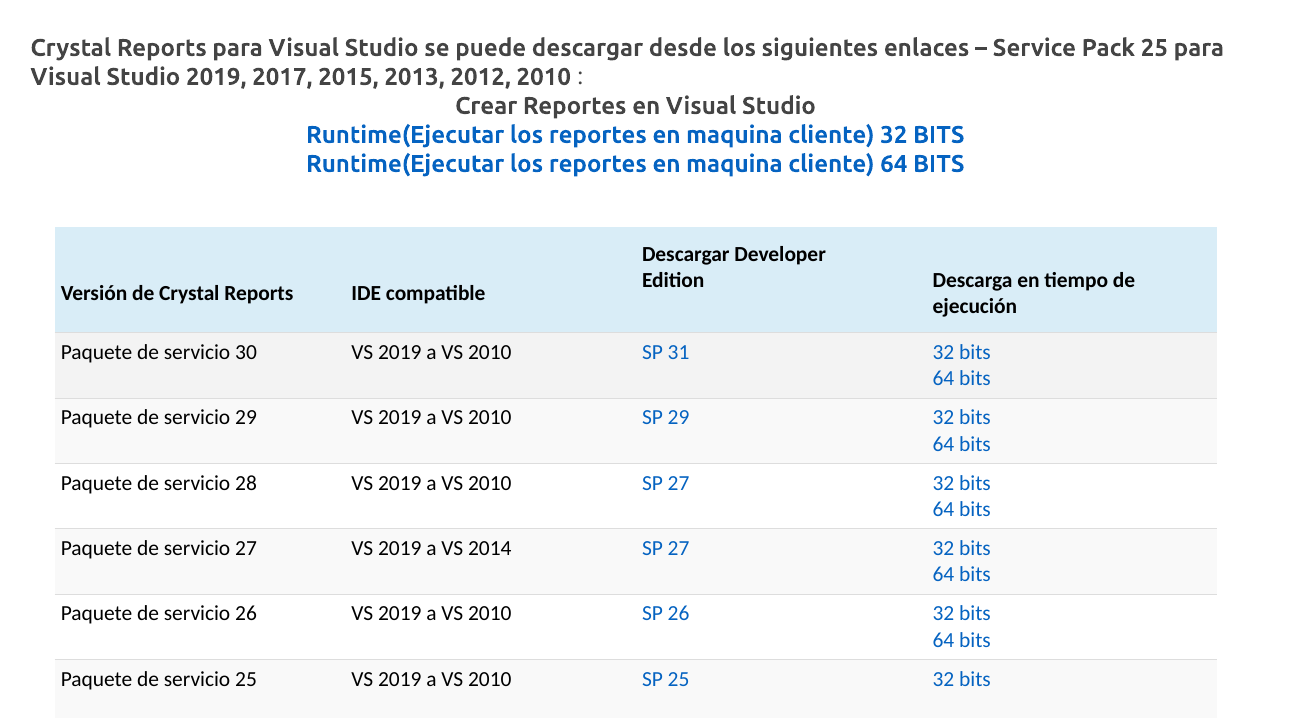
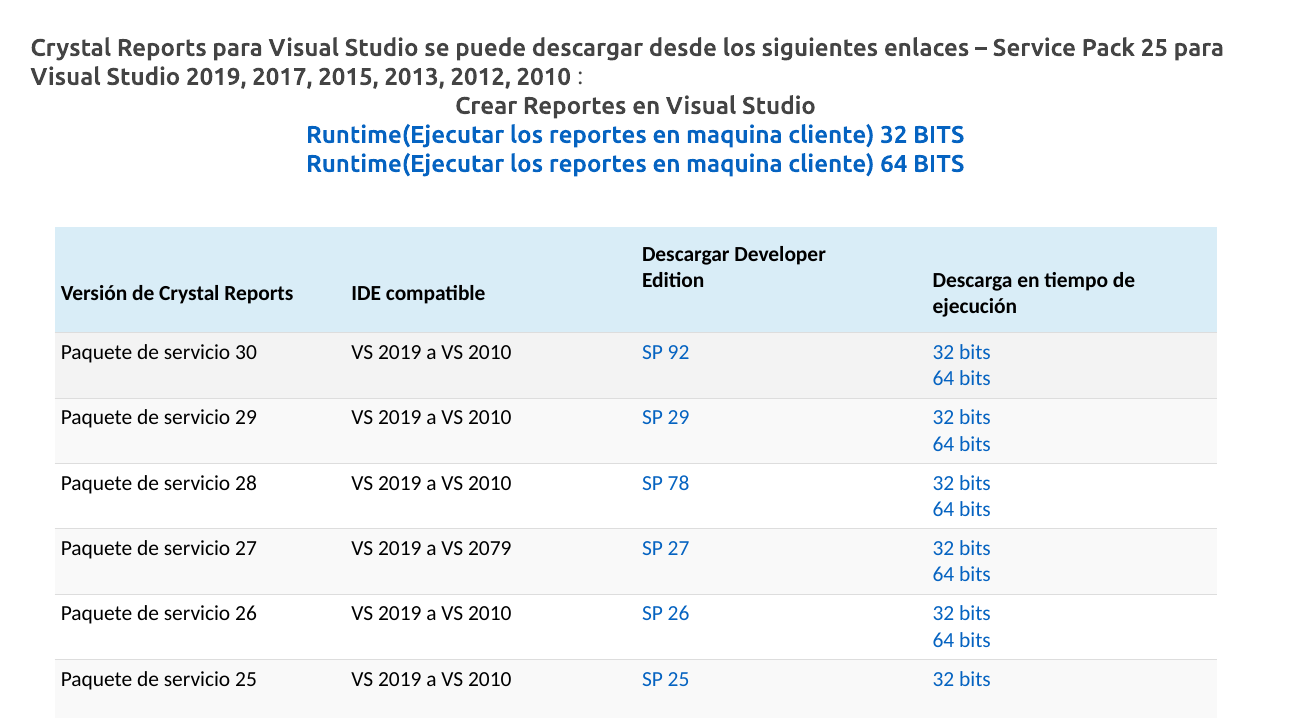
31: 31 -> 92 (679, 352)
2010 SP 27: 27 -> 78 (679, 483)
2014: 2014 -> 2079 (490, 549)
